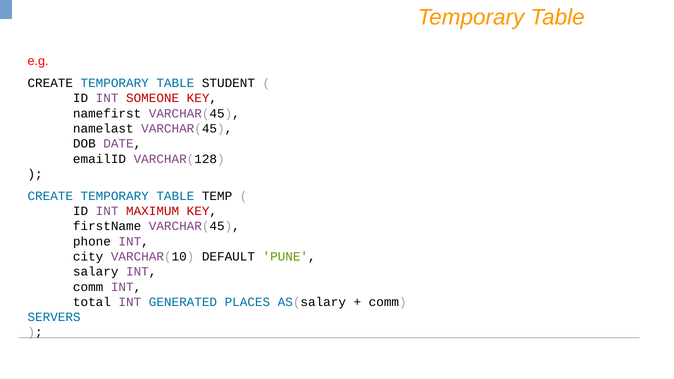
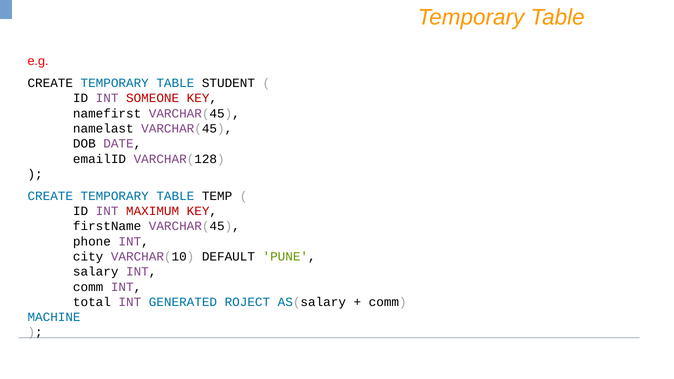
PLACES: PLACES -> ROJECT (247, 302)
SERVERS: SERVERS -> MACHINE (54, 317)
